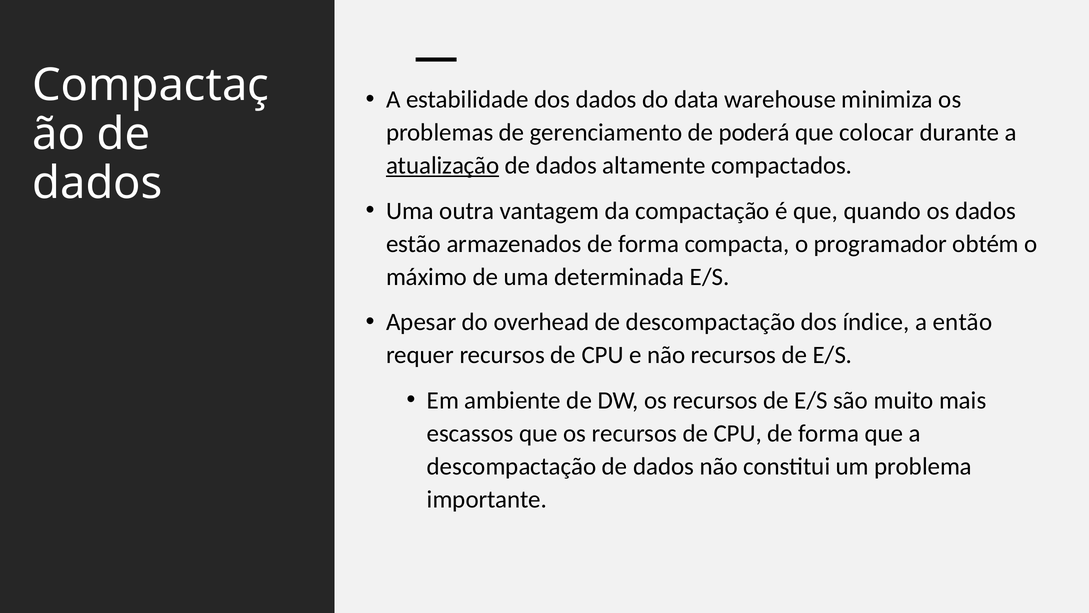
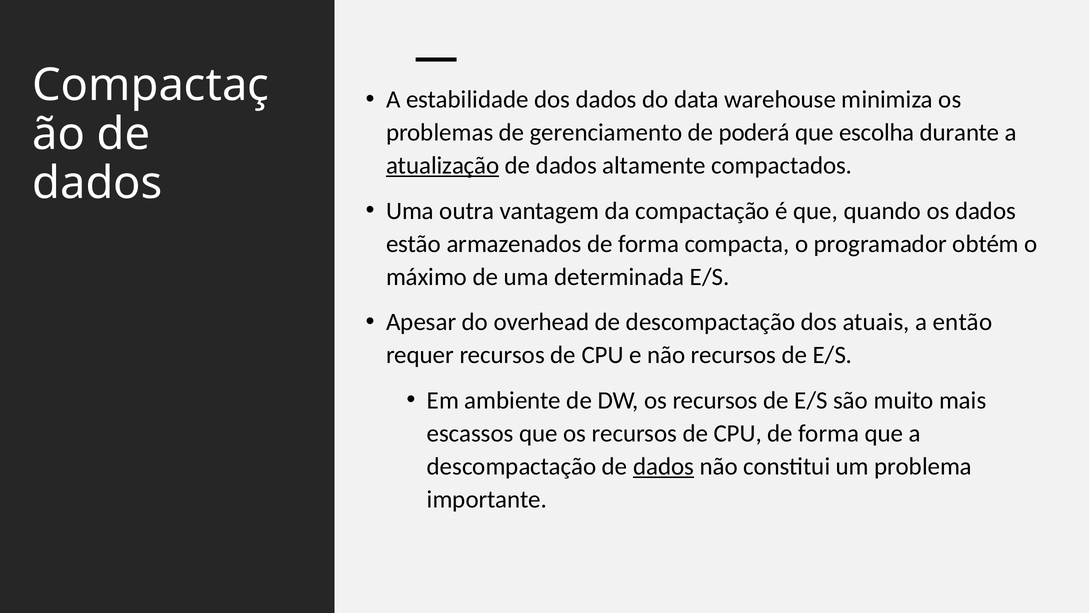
colocar: colocar -> escolha (877, 133)
índice: índice -> atuais (876, 322)
dados underline: none -> present (663, 466)
